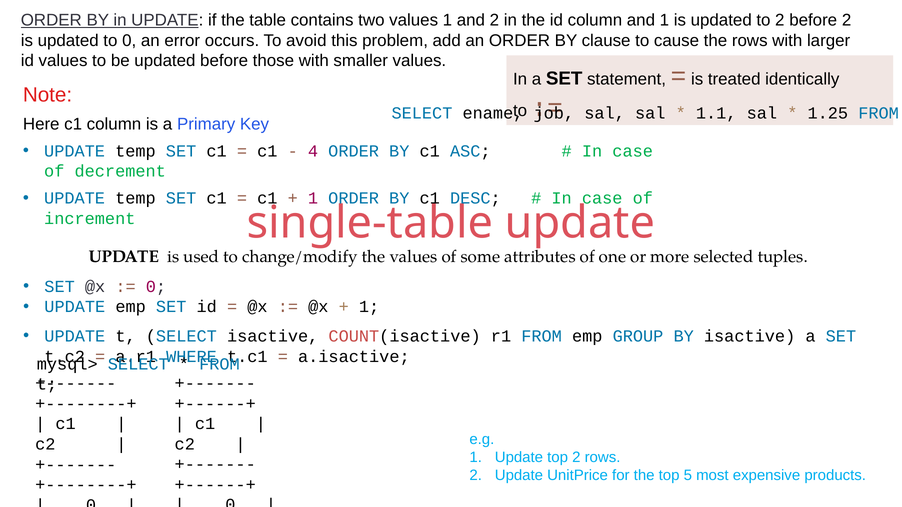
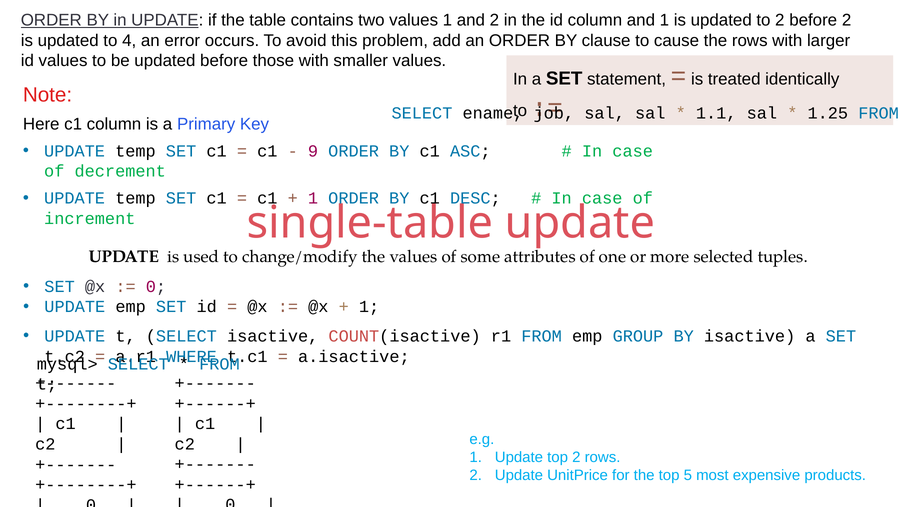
to 0: 0 -> 4 (129, 40)
4: 4 -> 9 (313, 151)
